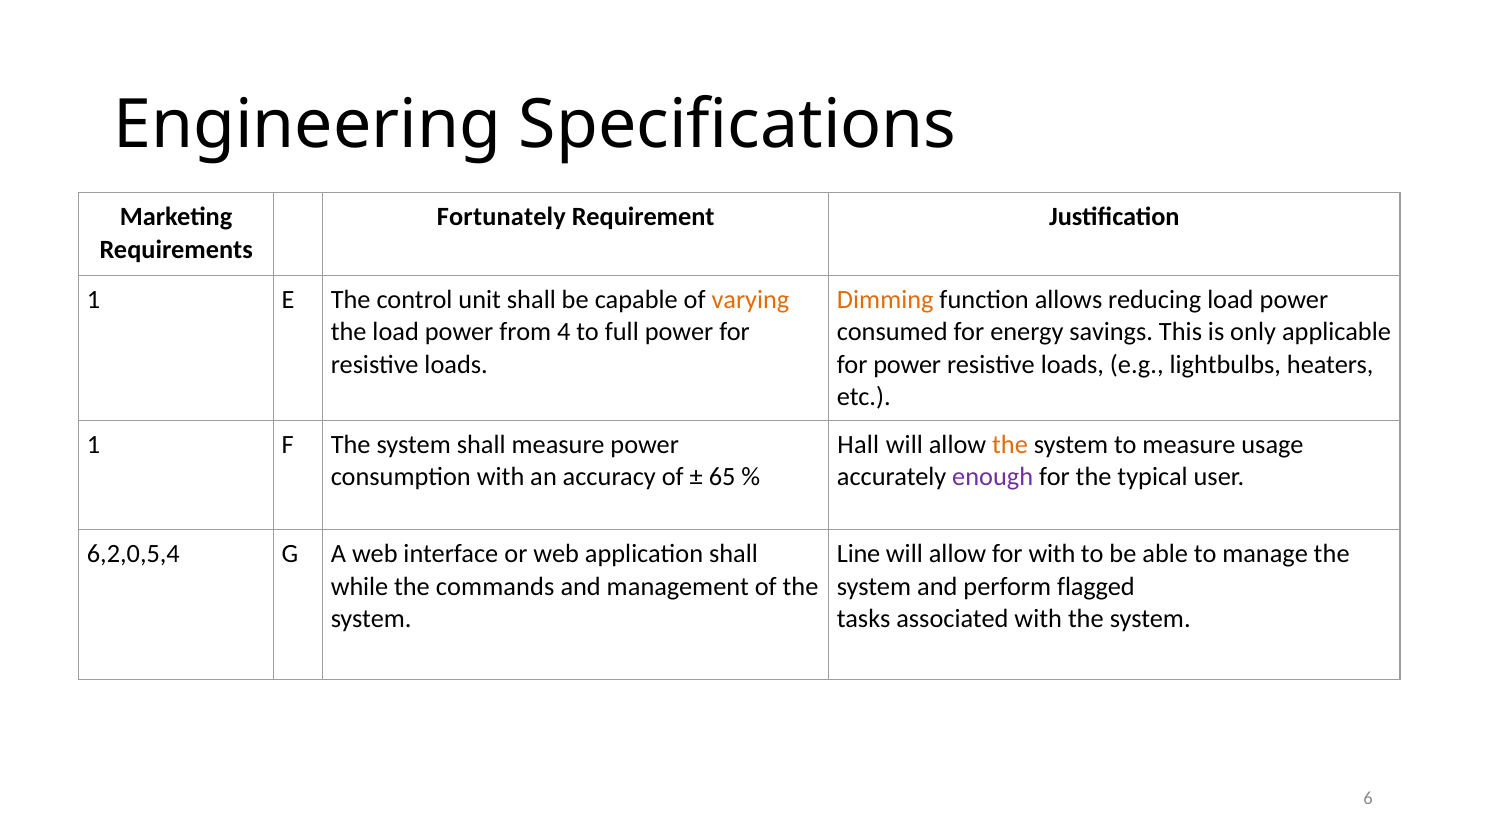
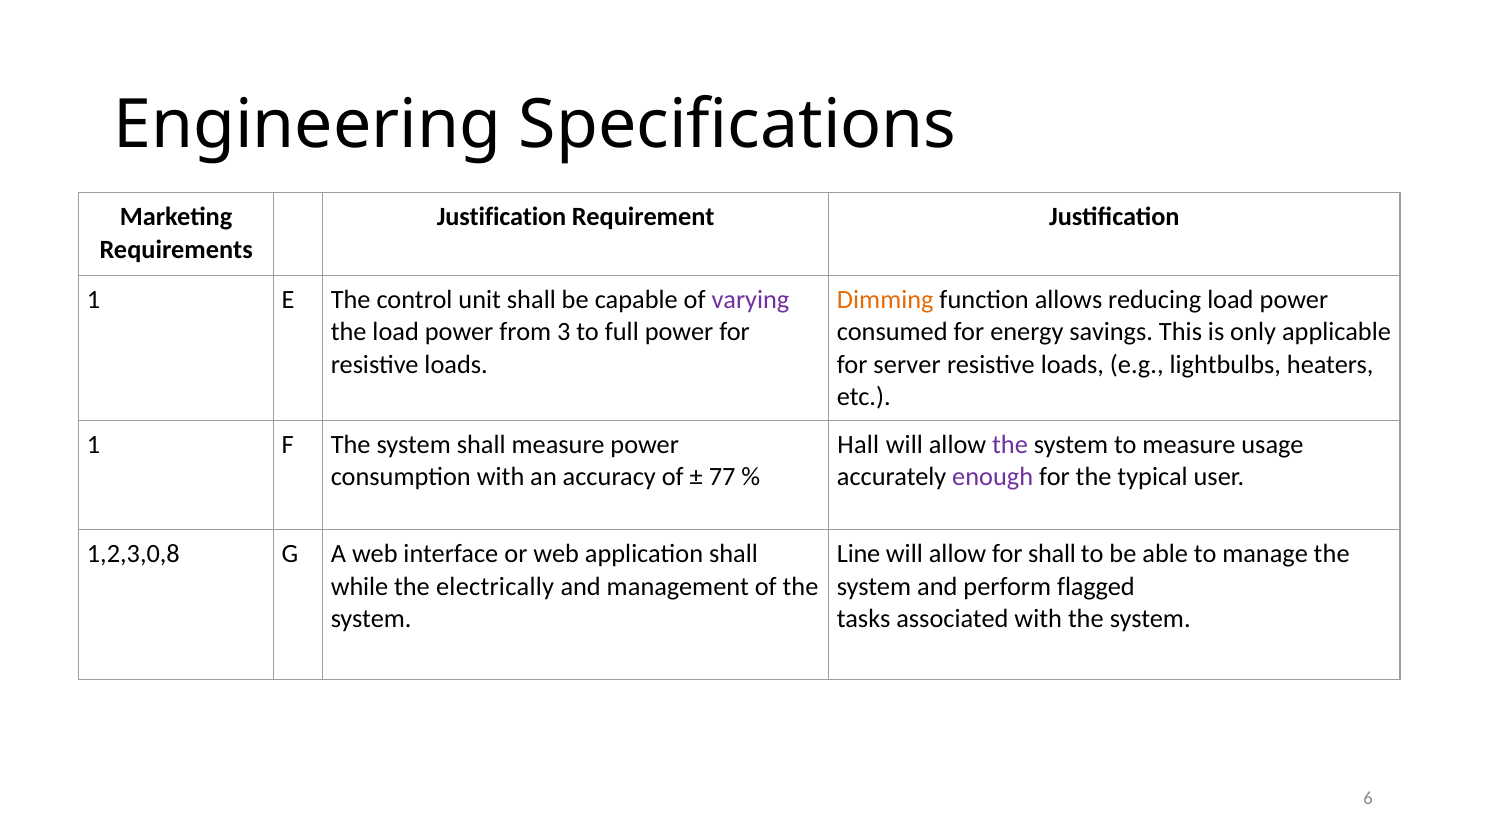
Fortunately: Fortunately -> Justification (502, 217)
varying colour: orange -> purple (750, 300)
4: 4 -> 3 (564, 332)
for power: power -> server (907, 364)
the colour: orange -> purple (1010, 445)
65: 65 -> 77 (722, 477)
6,2,0,5,4: 6,2,0,5,4 -> 1,2,3,0,8 (133, 554)
for with: with -> shall (1052, 554)
commands: commands -> electrically (495, 586)
